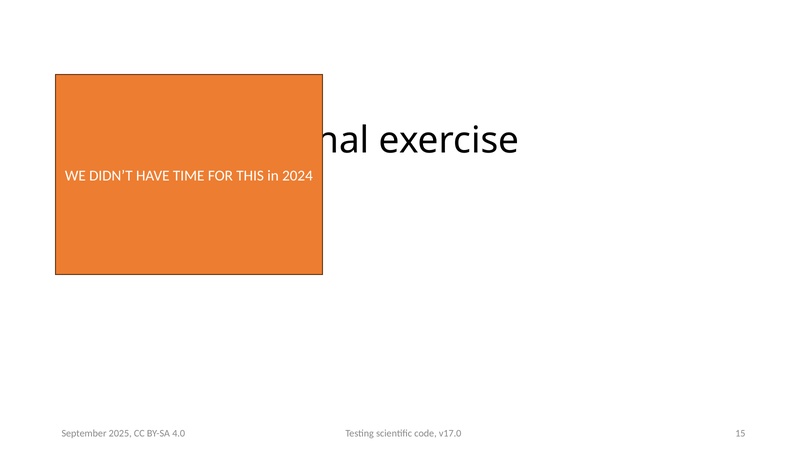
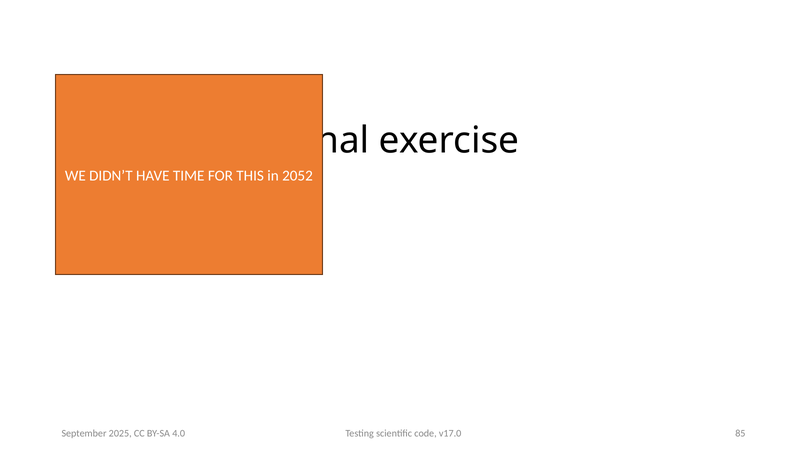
2024: 2024 -> 2052 (297, 176)
15: 15 -> 85 (740, 433)
